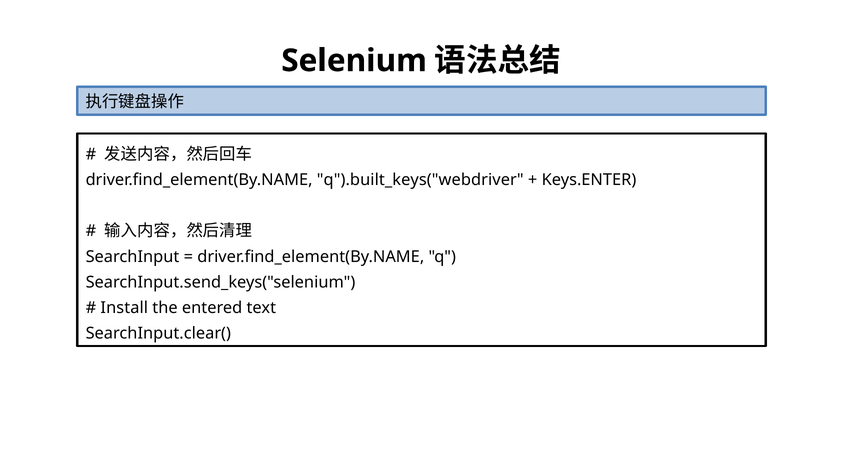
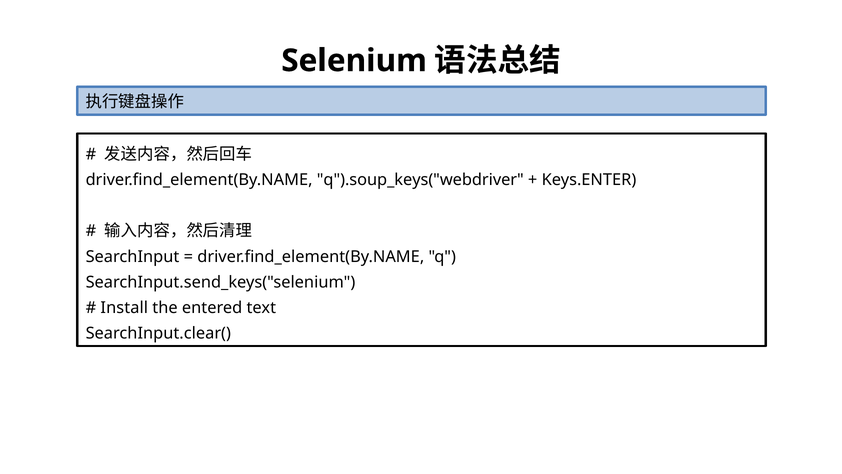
q").built_keys("webdriver: q").built_keys("webdriver -> q").soup_keys("webdriver (420, 180)
